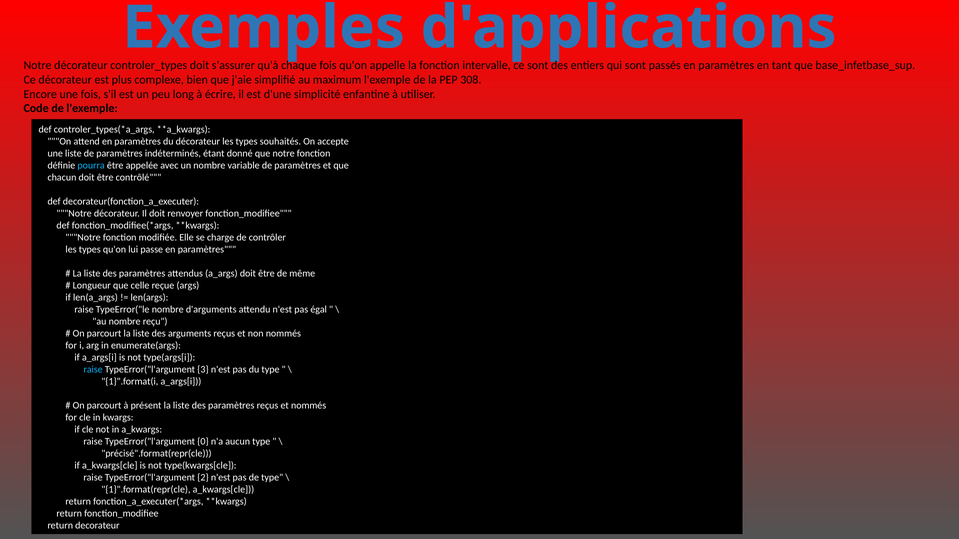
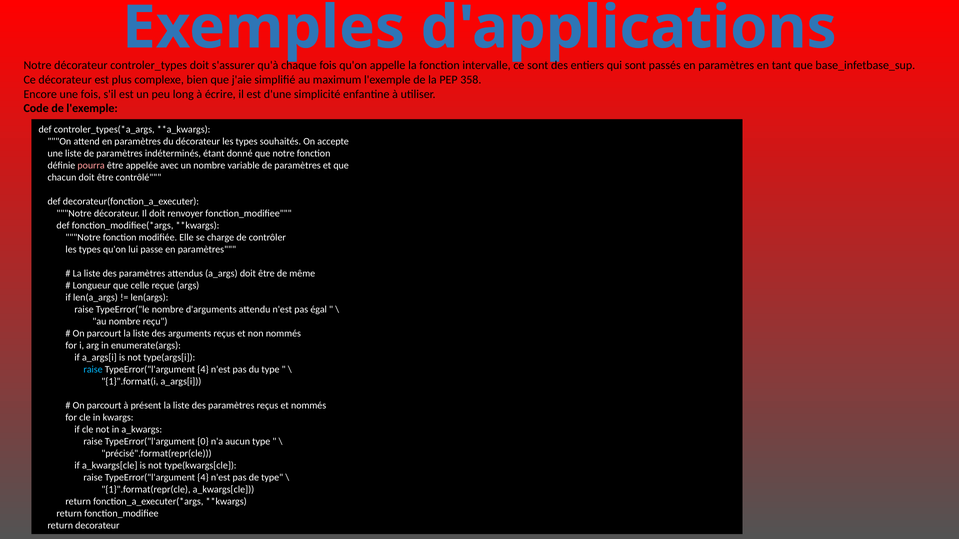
308: 308 -> 358 (471, 80)
pourra colour: light blue -> pink (91, 166)
3: 3 -> 4 (203, 370)
2: 2 -> 4 (203, 478)
